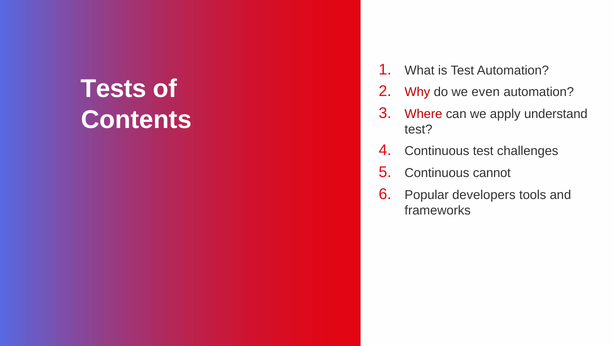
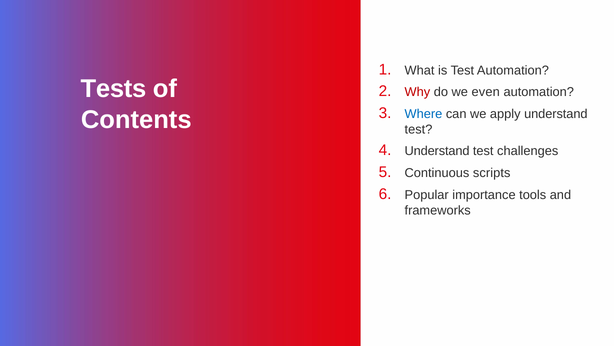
Where colour: red -> blue (423, 114)
Continuous: Continuous -> Understand (437, 151)
cannot: cannot -> scripts (492, 173)
developers: developers -> importance (484, 195)
